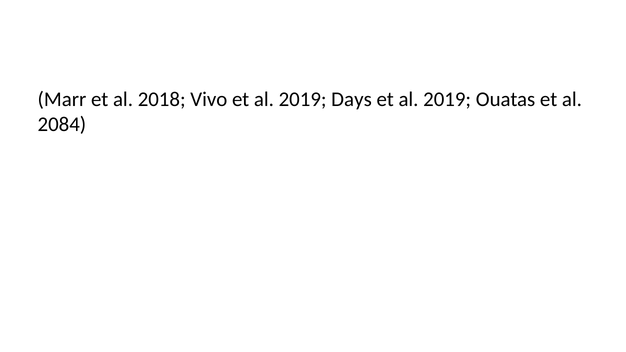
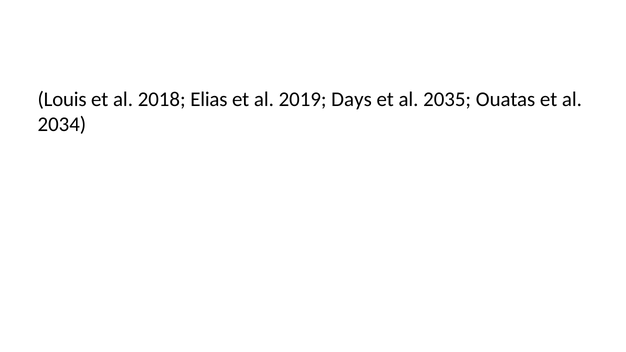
Marr: Marr -> Louis (62, 99)
Vivo: Vivo -> Elias (209, 99)
2019: 2019 -> 2035 (447, 99)
2084: 2084 -> 2034 (62, 124)
